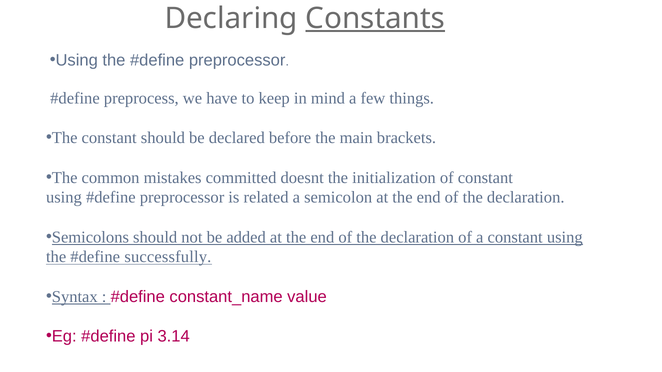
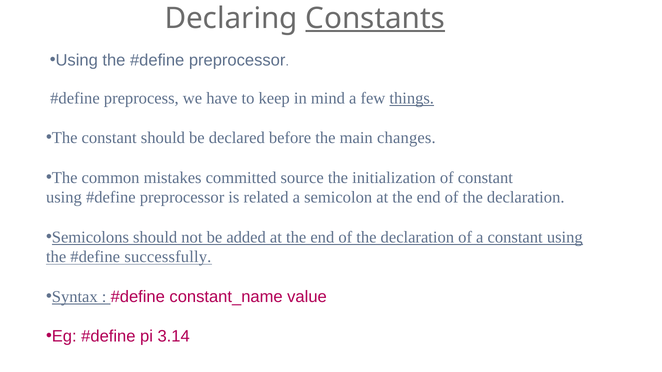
things underline: none -> present (412, 98)
brackets: brackets -> changes (406, 138)
doesnt: doesnt -> source (302, 178)
